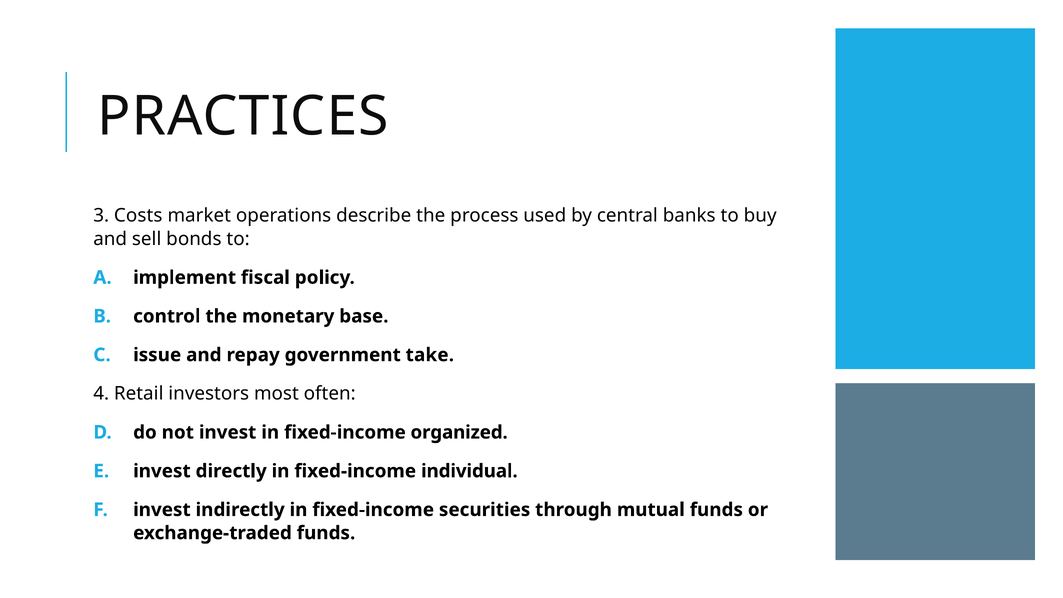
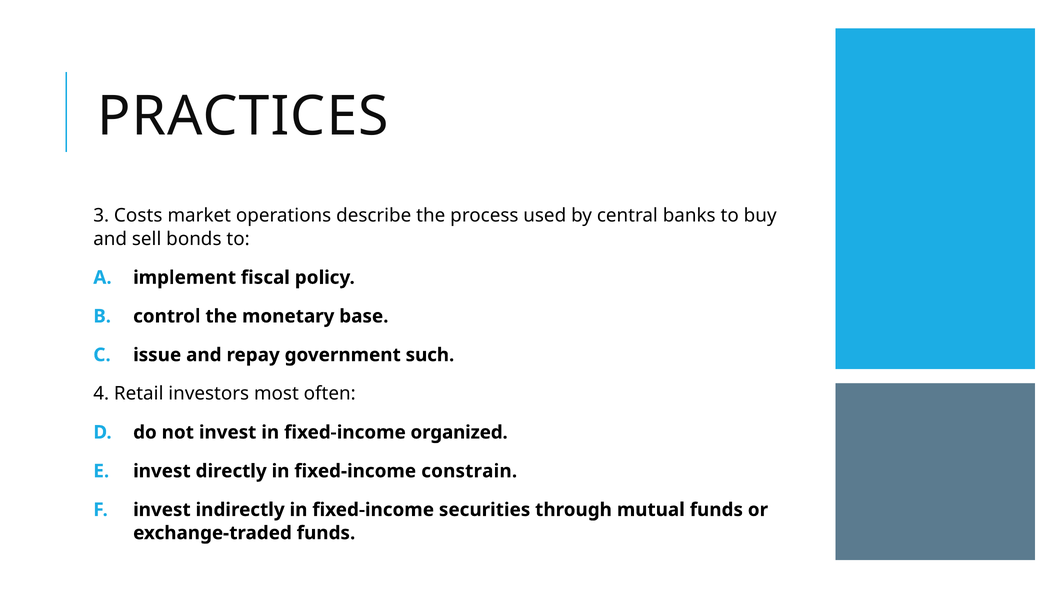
take: take -> such (430, 355)
individual: individual -> constrain (469, 471)
